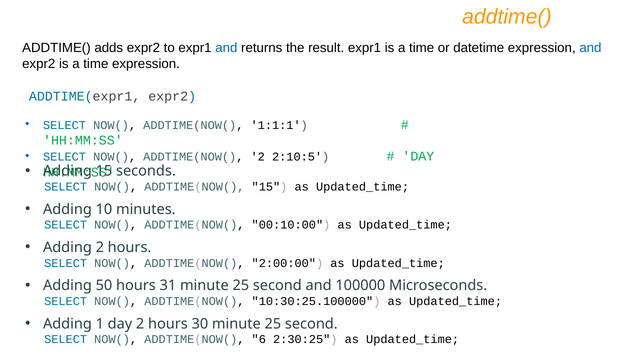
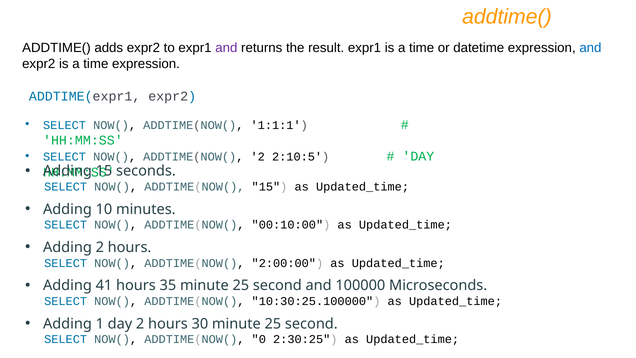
and colour: blue -> purple (226, 48)
50: 50 -> 41 (104, 285)
31: 31 -> 35 (168, 285)
6: 6 -> 0 (259, 339)
